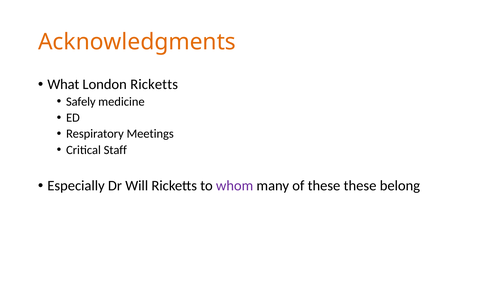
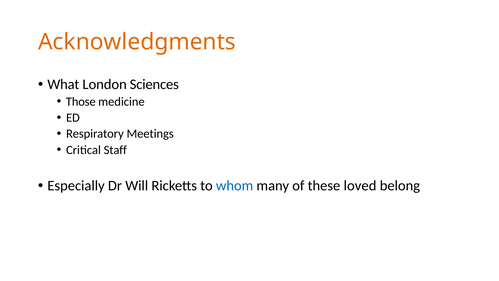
London Ricketts: Ricketts -> Sciences (154, 84)
Safely: Safely -> Those (81, 102)
whom colour: purple -> blue (235, 186)
these these: these -> loved (360, 186)
